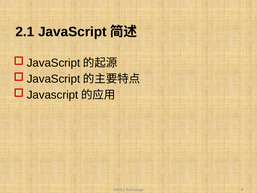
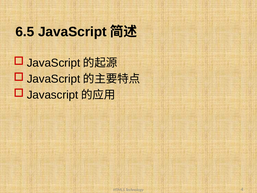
2.1: 2.1 -> 6.5 (25, 32)
